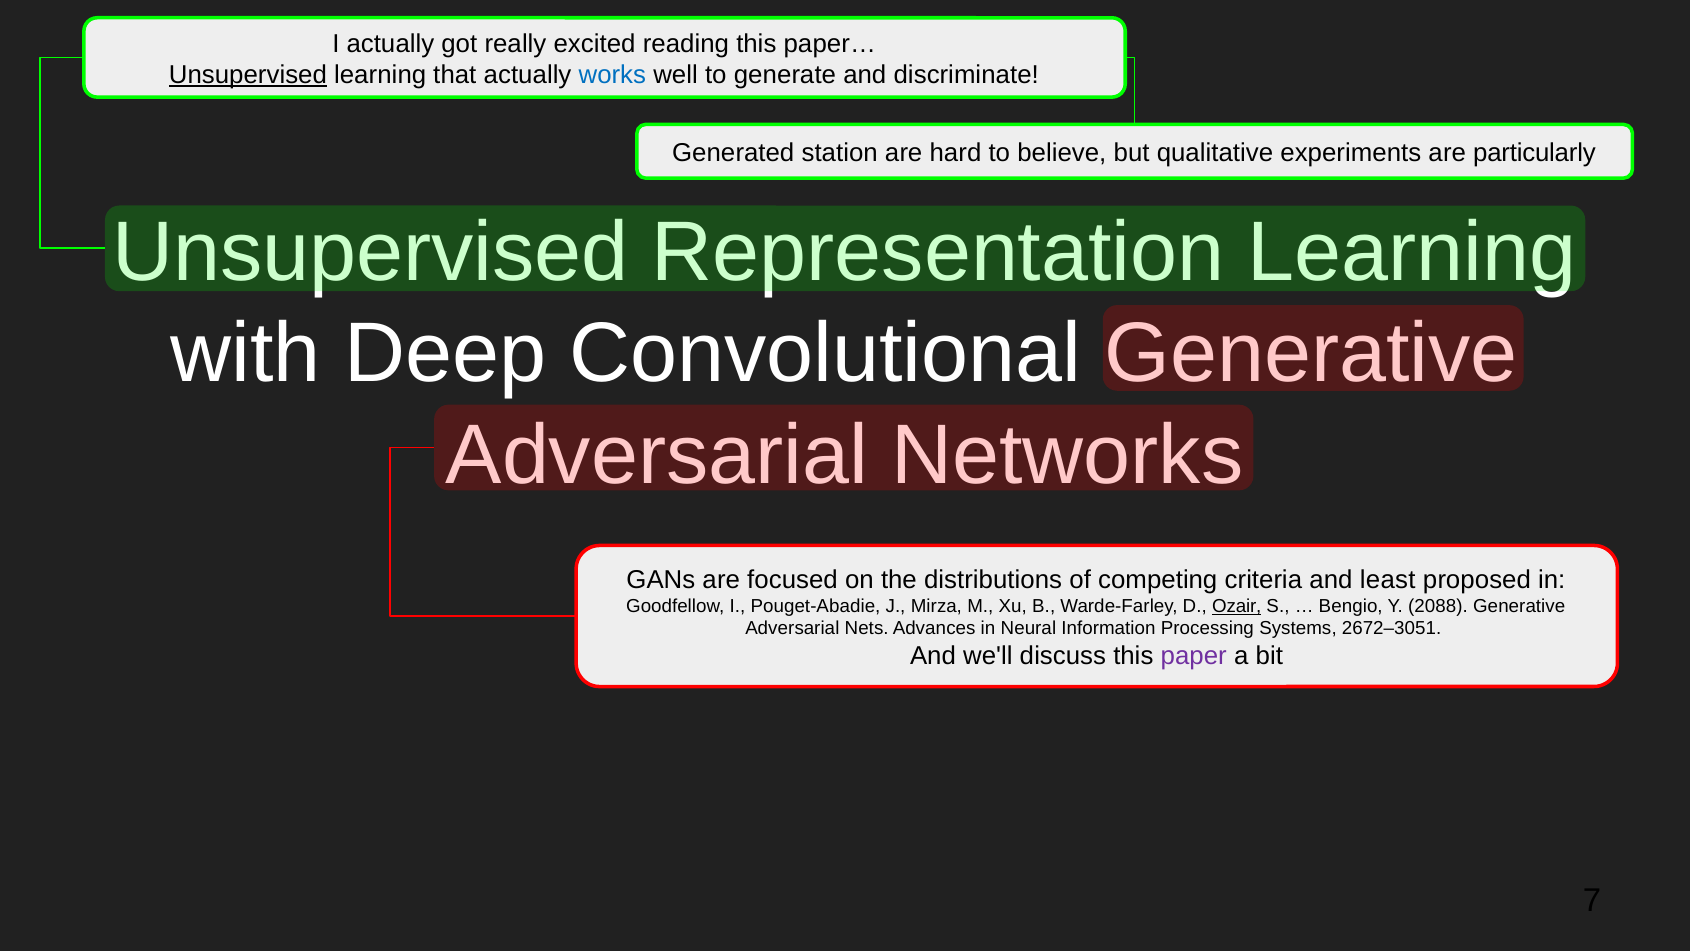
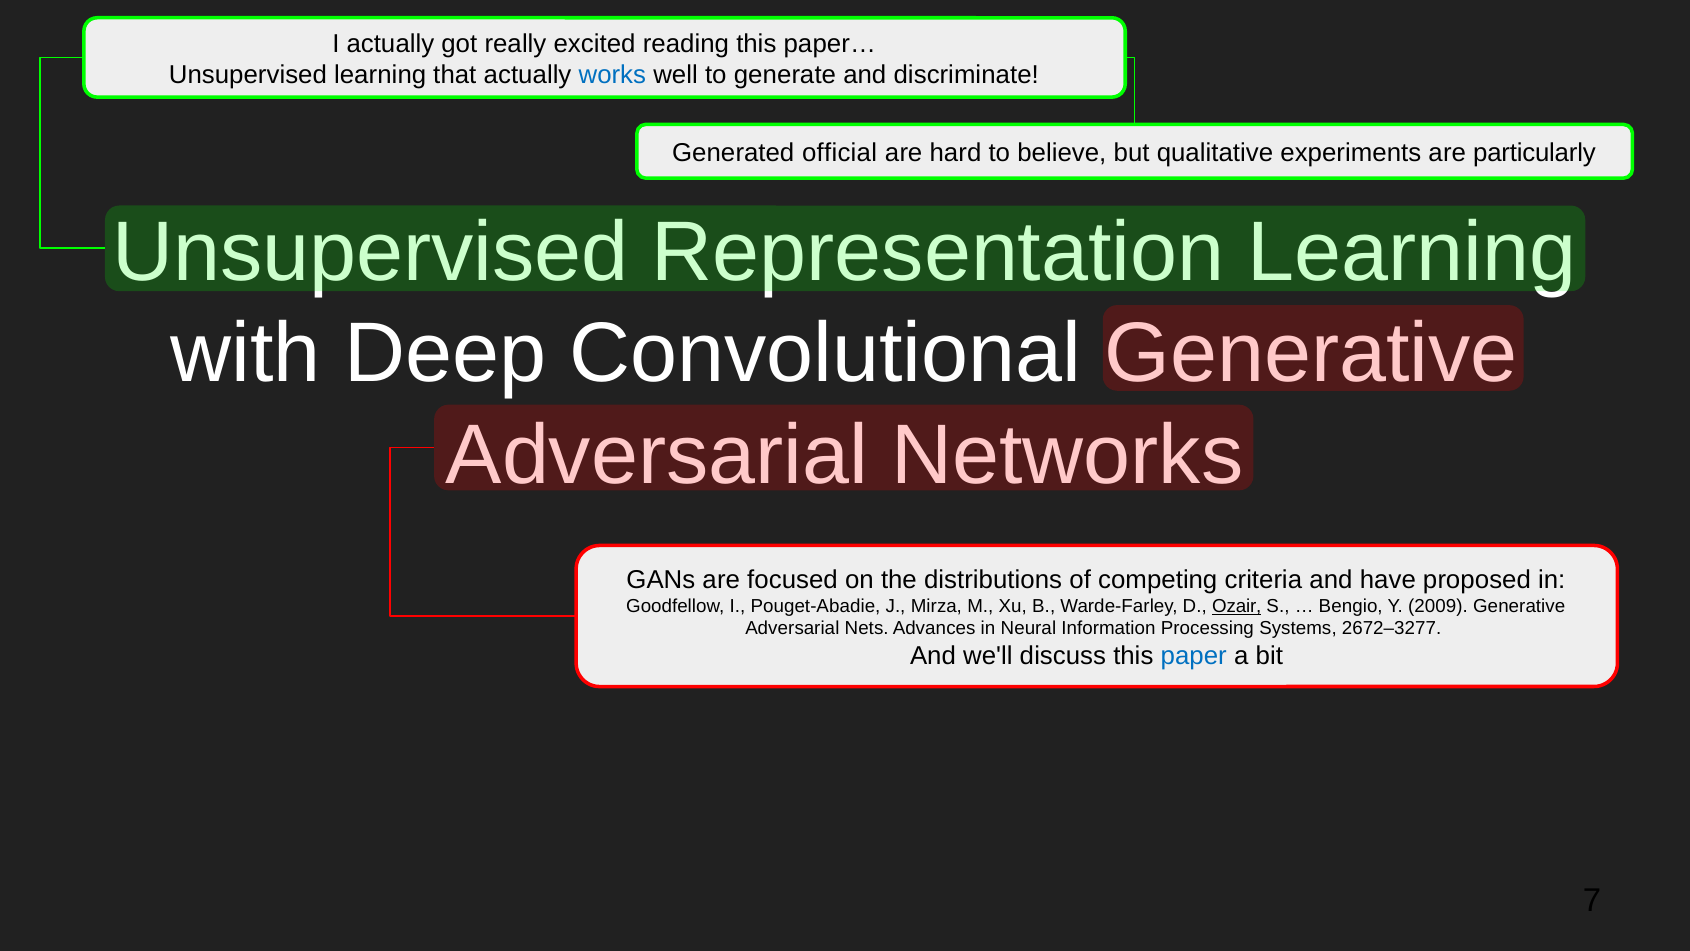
Unsupervised underline: present -> none (248, 75)
station: station -> official (840, 153)
least: least -> have (1388, 580)
2088: 2088 -> 2009 (1438, 606)
2672–3051: 2672–3051 -> 2672–3277 (1392, 628)
paper colour: purple -> blue (1194, 656)
